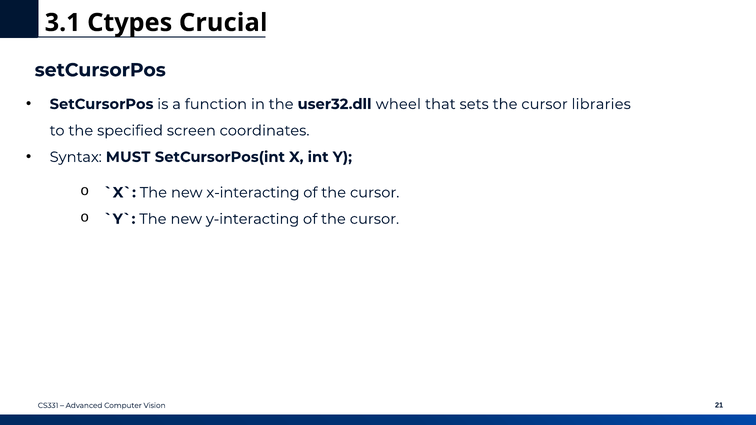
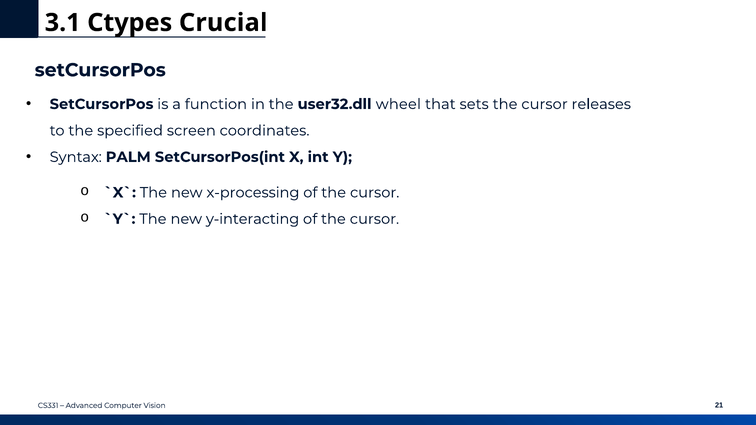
libraries: libraries -> releases (601, 104)
MUST: MUST -> PALM (128, 157)
x-interacting: x-interacting -> x-processing (253, 193)
